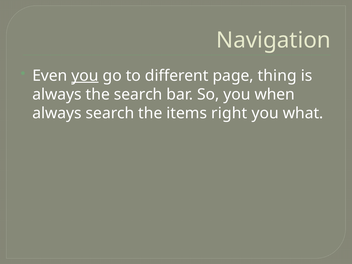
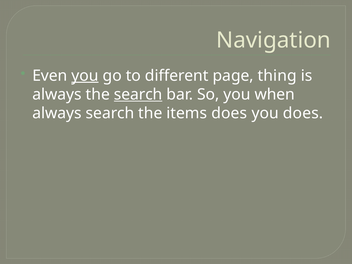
search underline: none -> present (138, 94)
items right: right -> does (229, 113)
you what: what -> does (303, 113)
